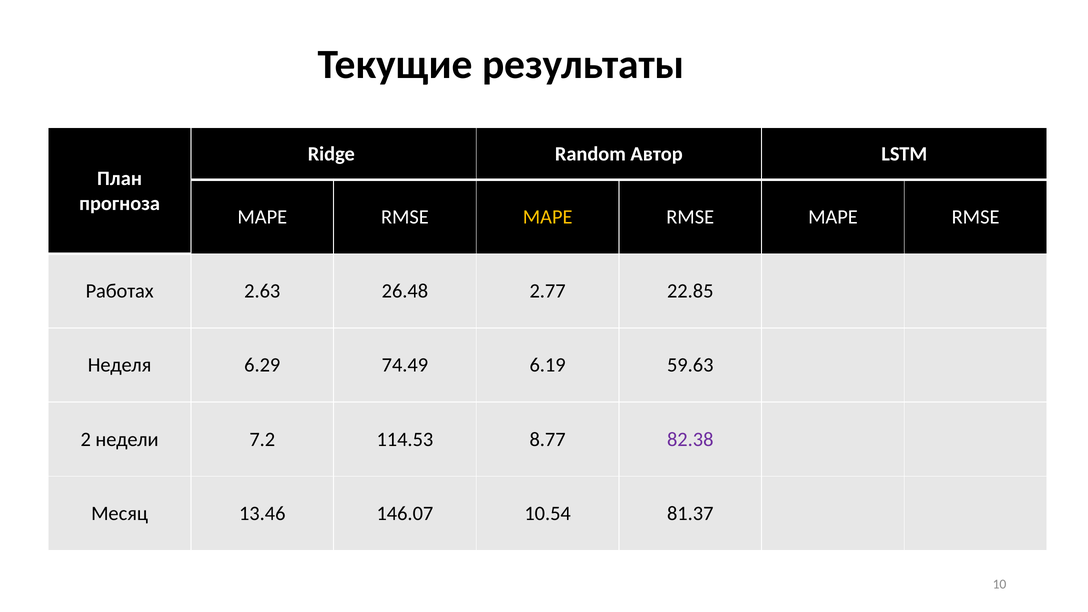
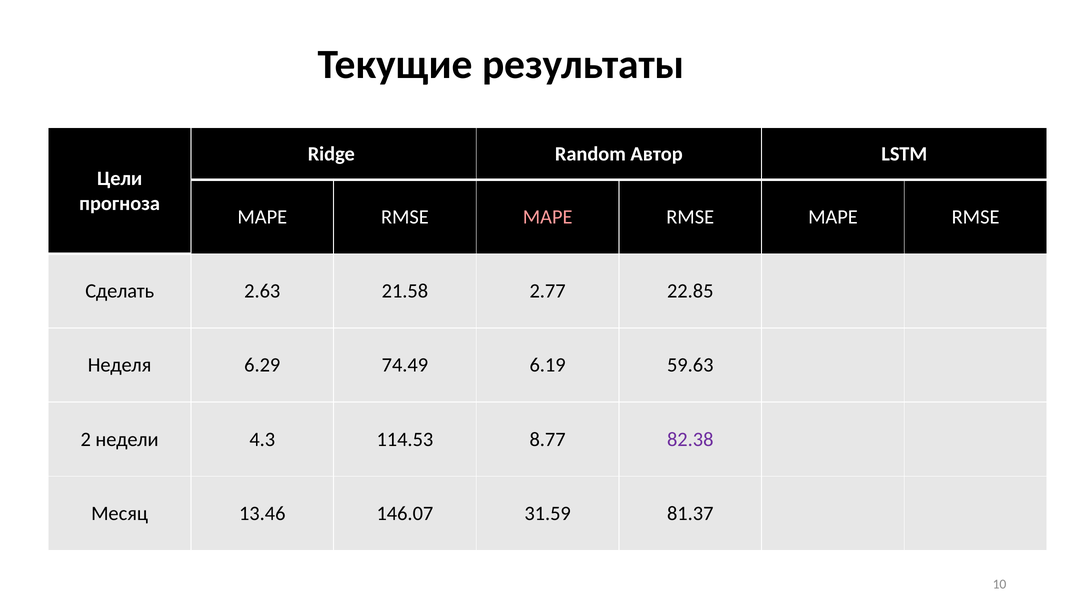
План: План -> Цели (120, 178)
MAPE colour: yellow -> pink (548, 217)
Работах: Работах -> Сделать (120, 291)
26.48: 26.48 -> 21.58 (405, 291)
7.2: 7.2 -> 4.3 (262, 439)
10.54: 10.54 -> 31.59 (548, 514)
